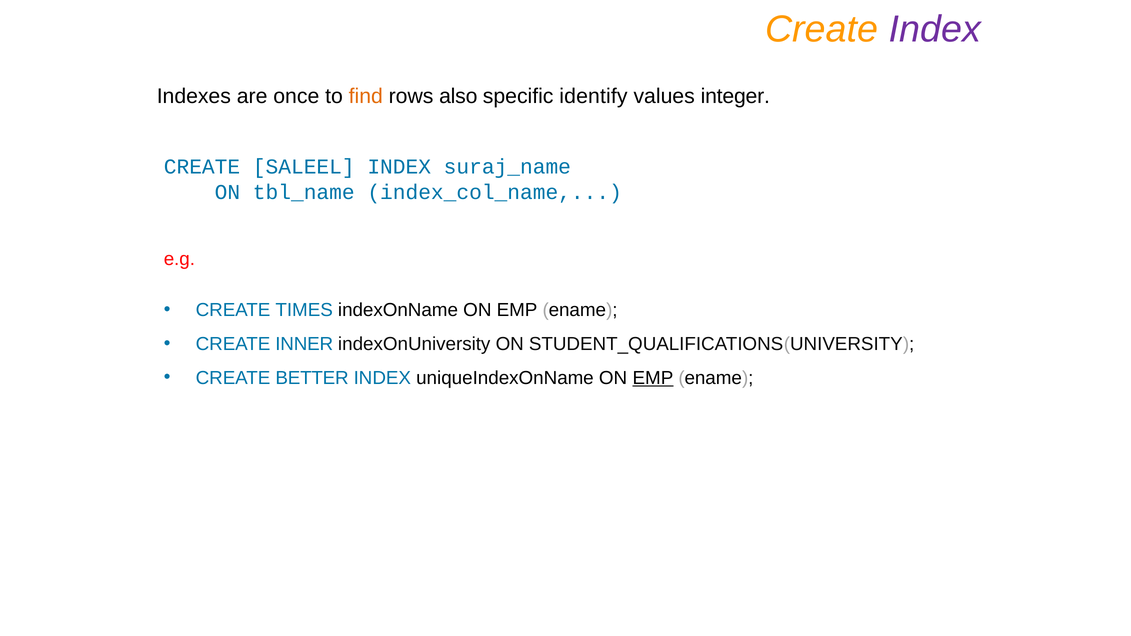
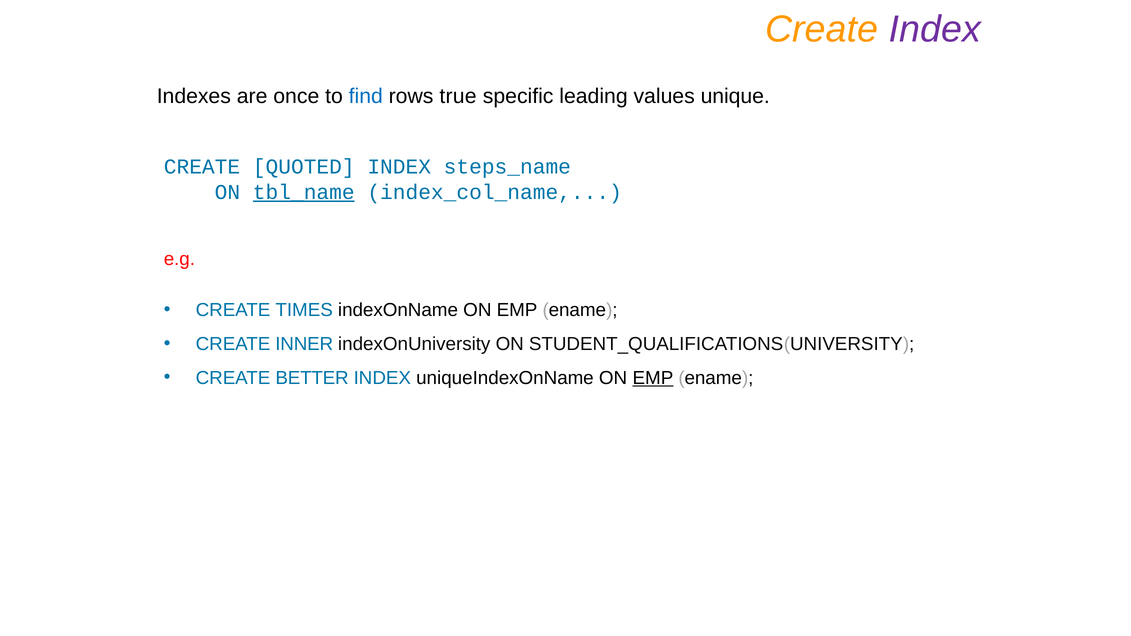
find colour: orange -> blue (366, 96)
also: also -> true (458, 96)
identify: identify -> leading (594, 96)
integer: integer -> unique (735, 96)
SALEEL: SALEEL -> QUOTED (304, 167)
suraj_name: suraj_name -> steps_name (507, 167)
tbl_name underline: none -> present (304, 192)
